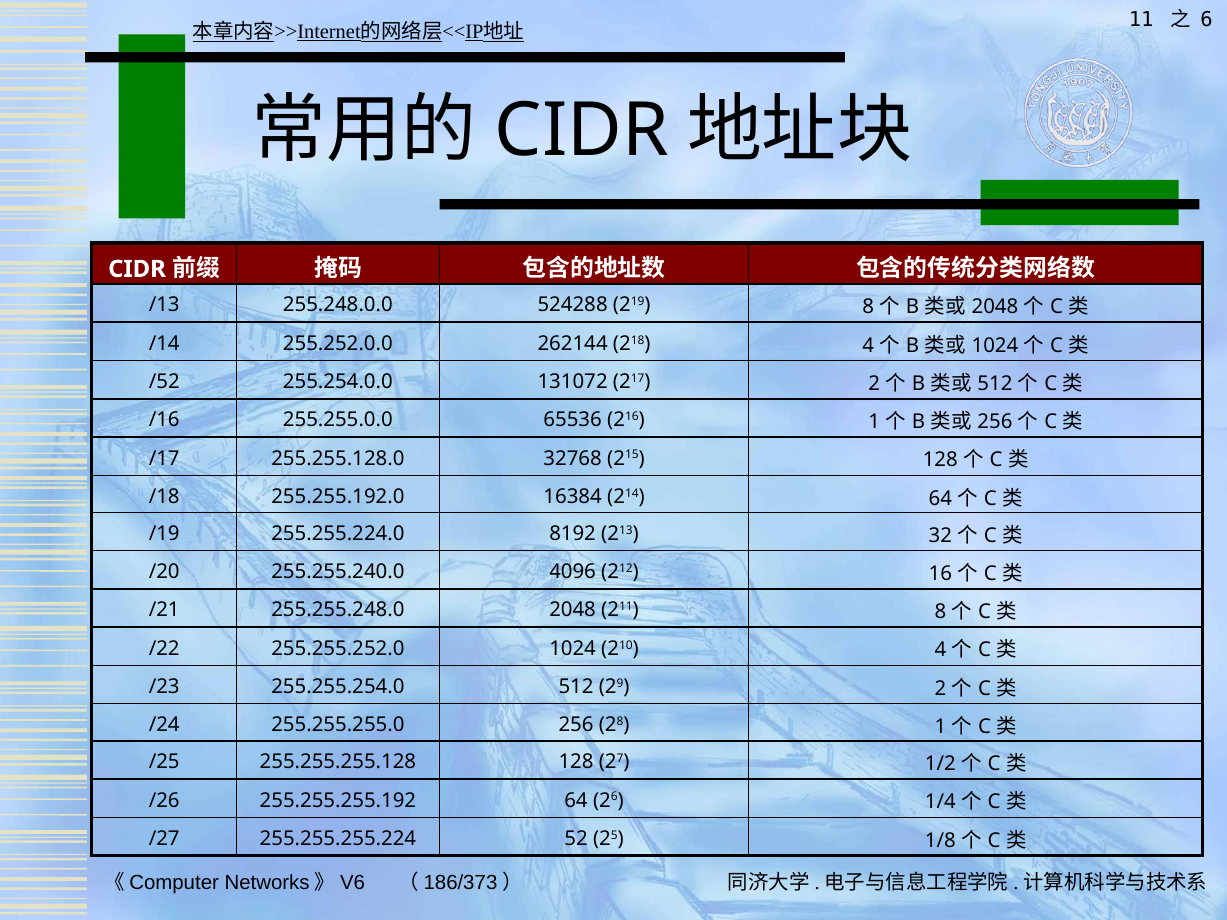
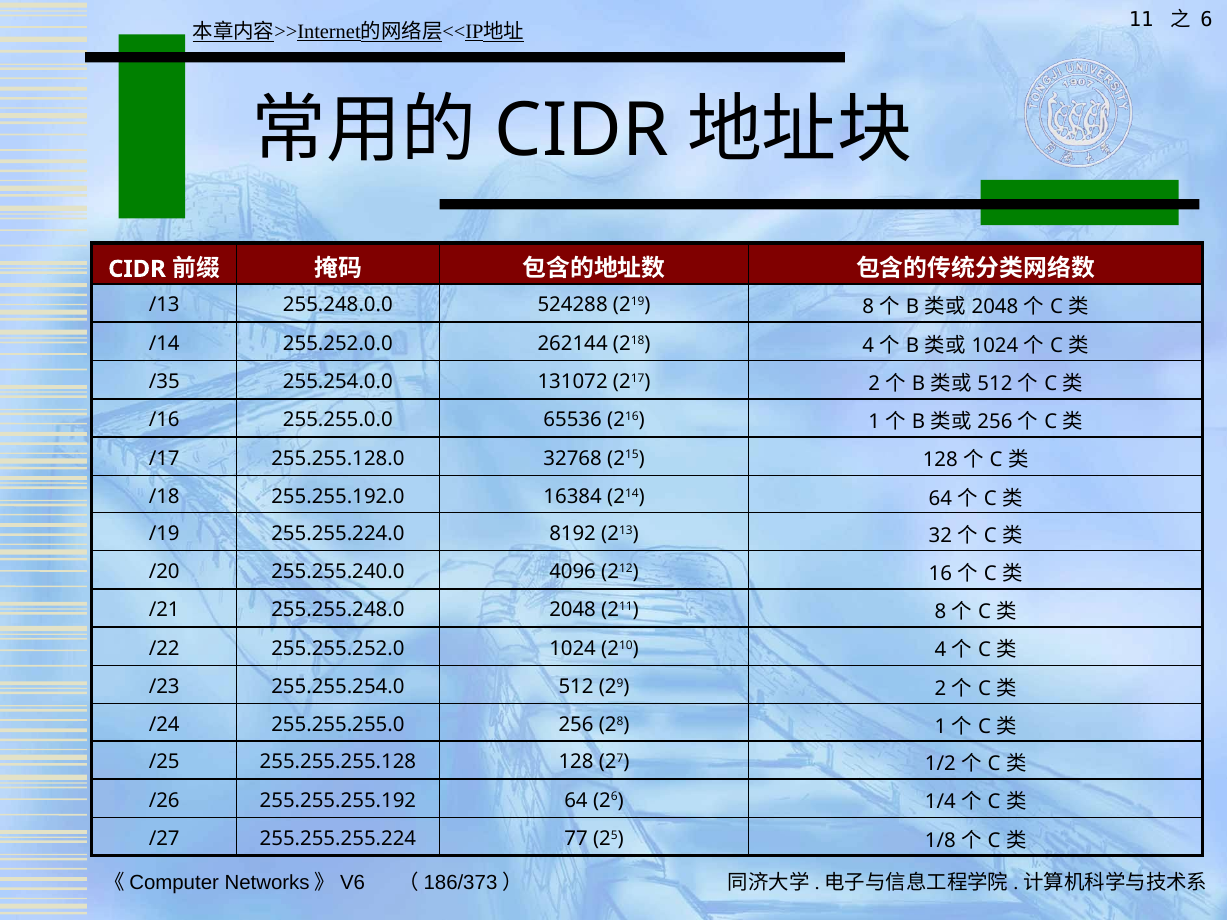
/52: /52 -> /35 (164, 382)
52: 52 -> 77 (576, 839)
